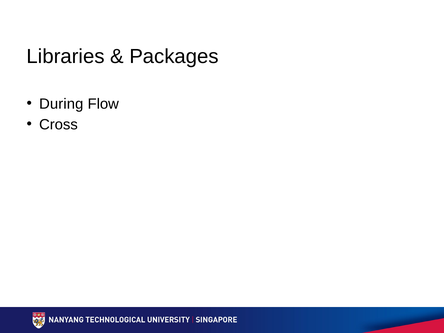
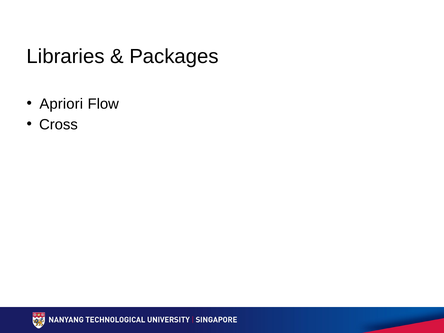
During: During -> Apriori (61, 104)
